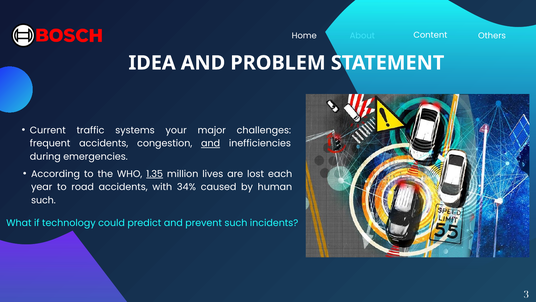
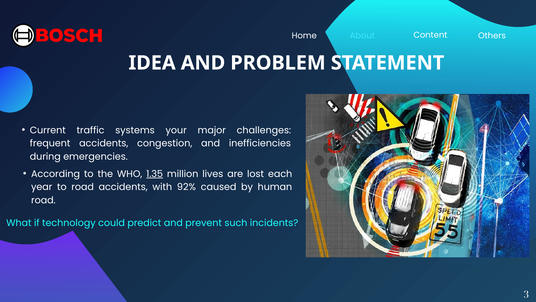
and underline: present -> none (211, 143)
34%: 34% -> 92% (186, 187)
such: such -> road (43, 200)
